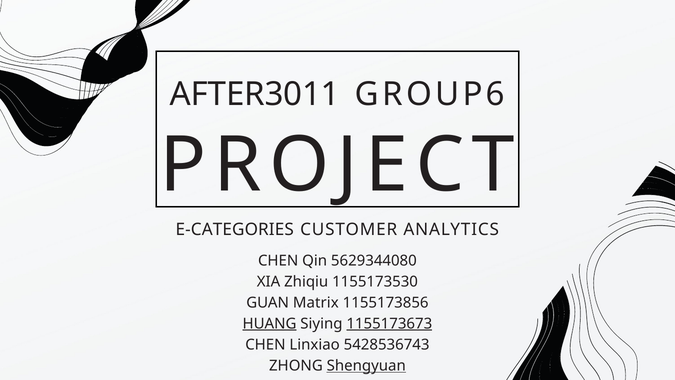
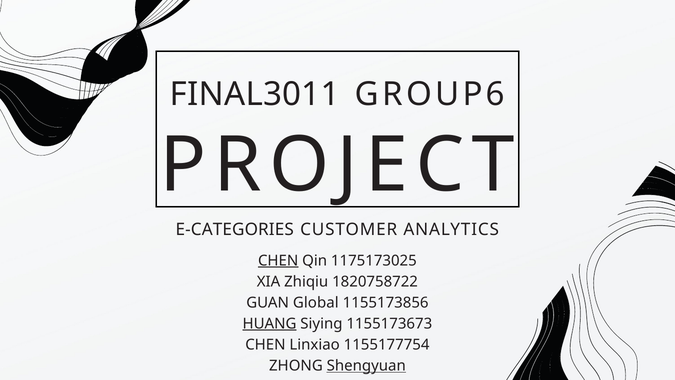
AFTER3011: AFTER3011 -> FINAL3011 (255, 94)
CHEN underline: none -> present (278, 260)
5629344080: 5629344080 -> 1175173025 (374, 260)
1155173530: 1155173530 -> 1820758722 (375, 281)
Matrix: Matrix -> Global (316, 302)
1155173673 underline: present -> none (389, 323)
5428536743: 5428536743 -> 1155177754 (387, 344)
